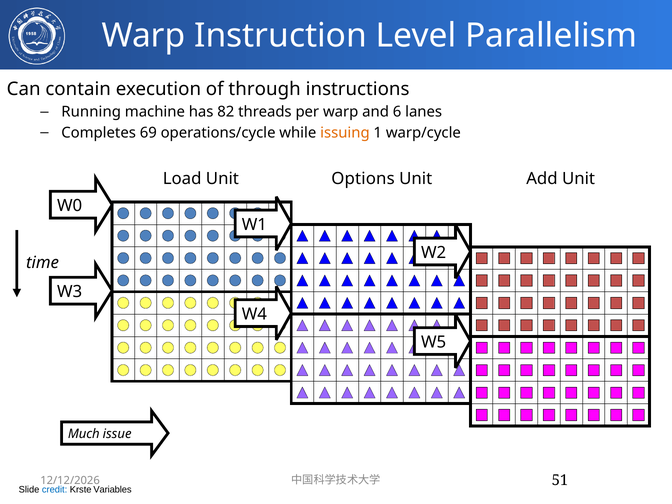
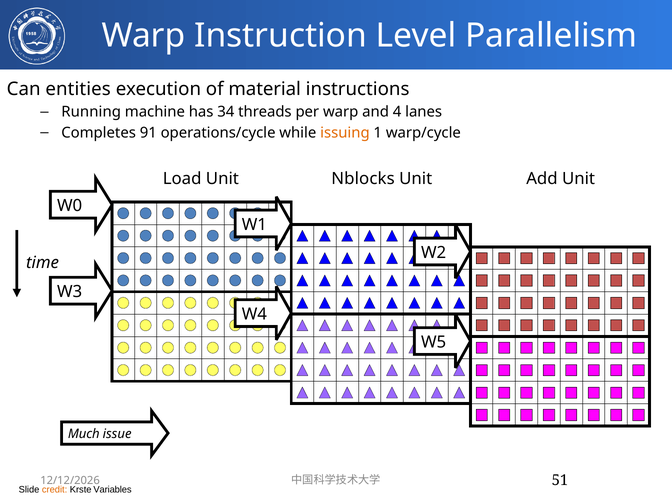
contain: contain -> entities (78, 89)
through: through -> material (265, 89)
82: 82 -> 34 (226, 112)
6: 6 -> 4 (397, 112)
69: 69 -> 91 (148, 133)
Options: Options -> Nblocks (363, 179)
credit colour: blue -> orange (55, 490)
